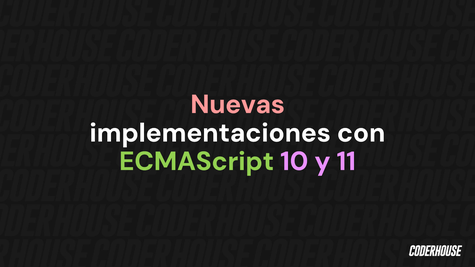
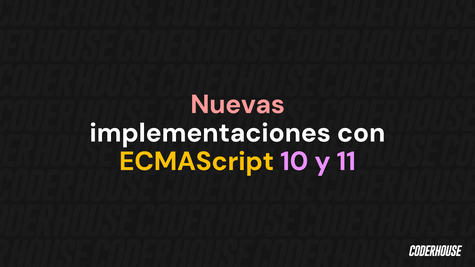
ECMAScript colour: light green -> yellow (197, 161)
